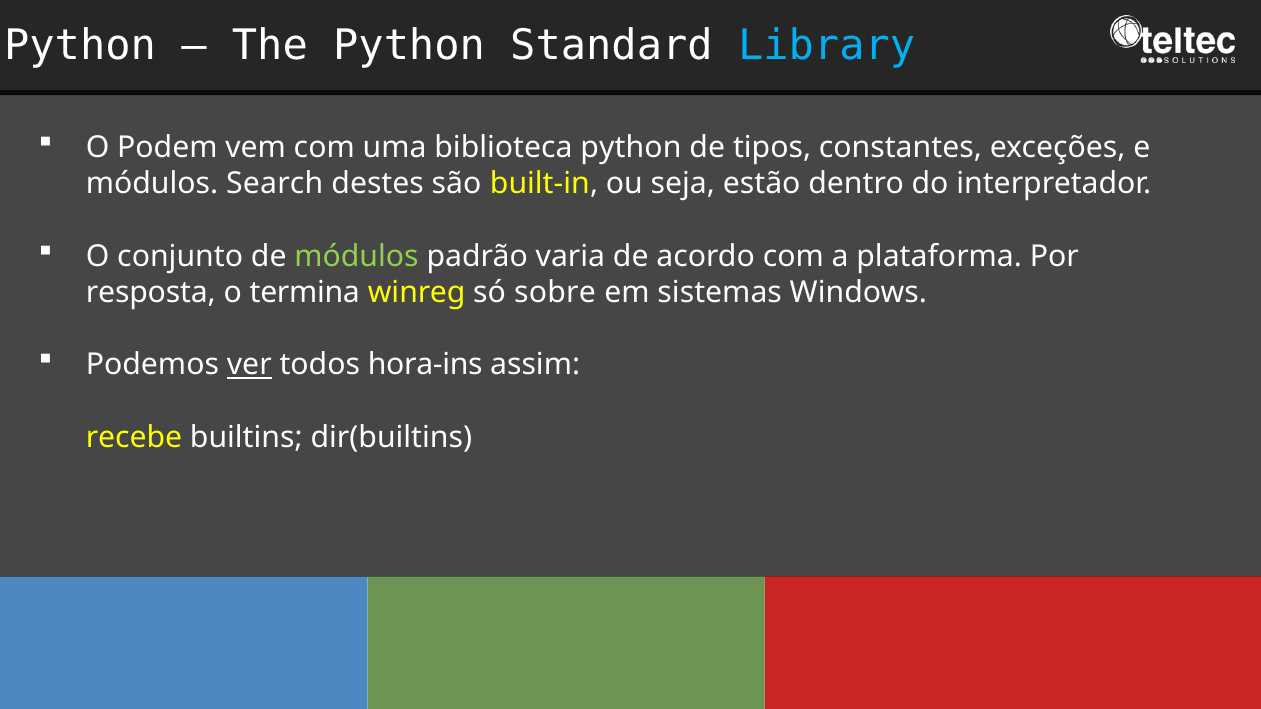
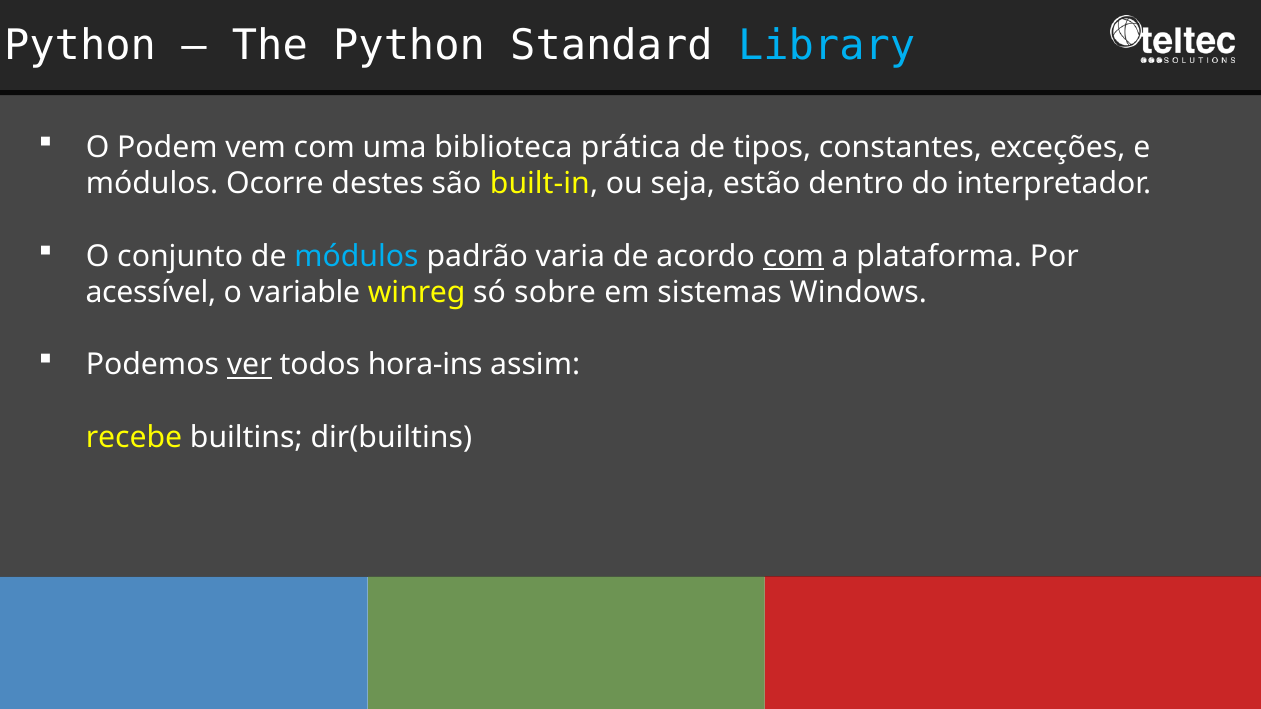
biblioteca python: python -> prática (631, 148)
Search: Search -> Ocorre (275, 184)
módulos colour: light green -> light blue (357, 256)
com underline: none -> present (793, 256)
resposta: resposta -> acessível (151, 293)
termina: termina -> variable (305, 293)
